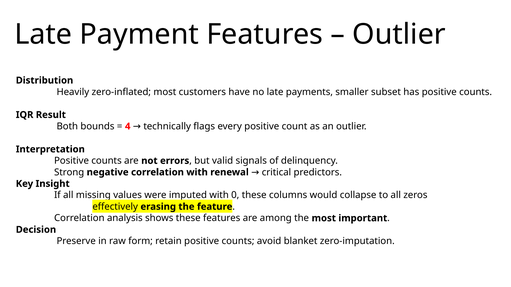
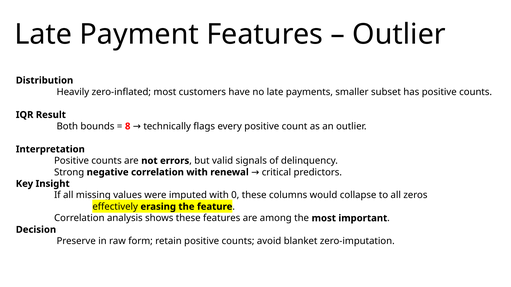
4: 4 -> 8 (128, 126)
